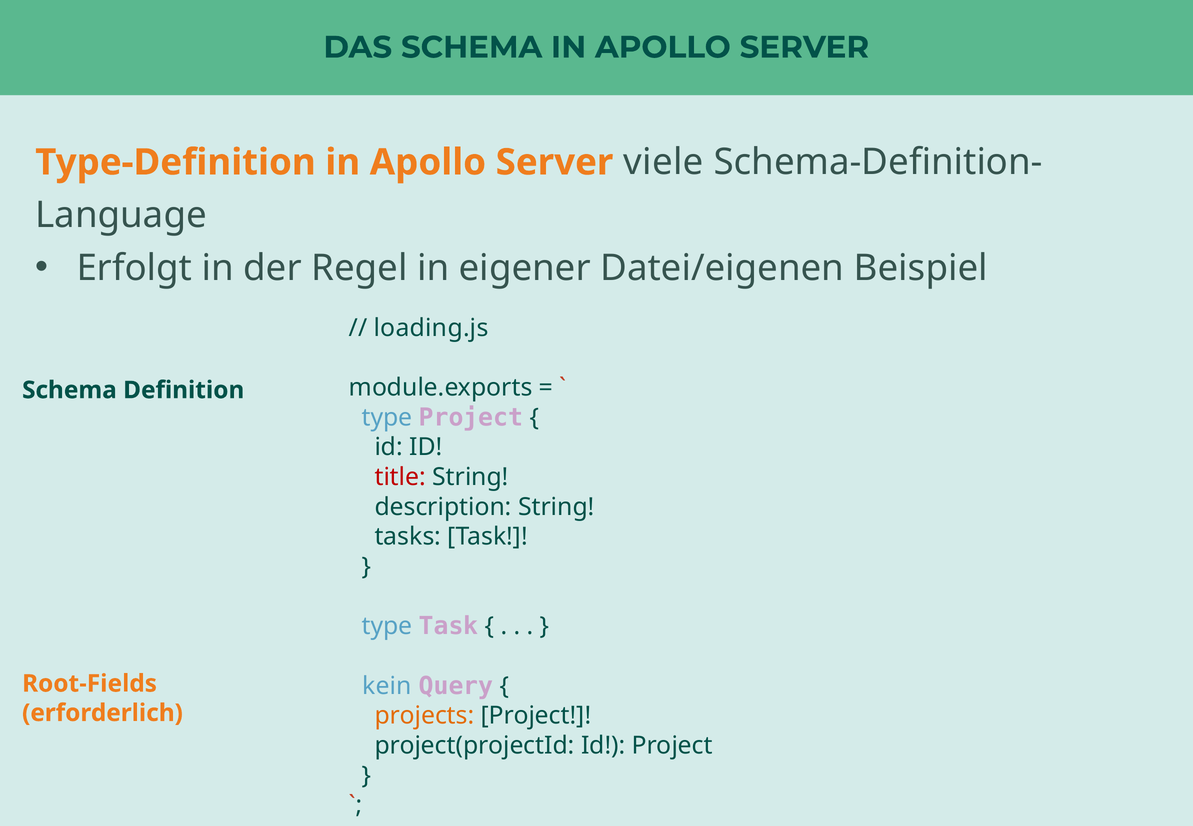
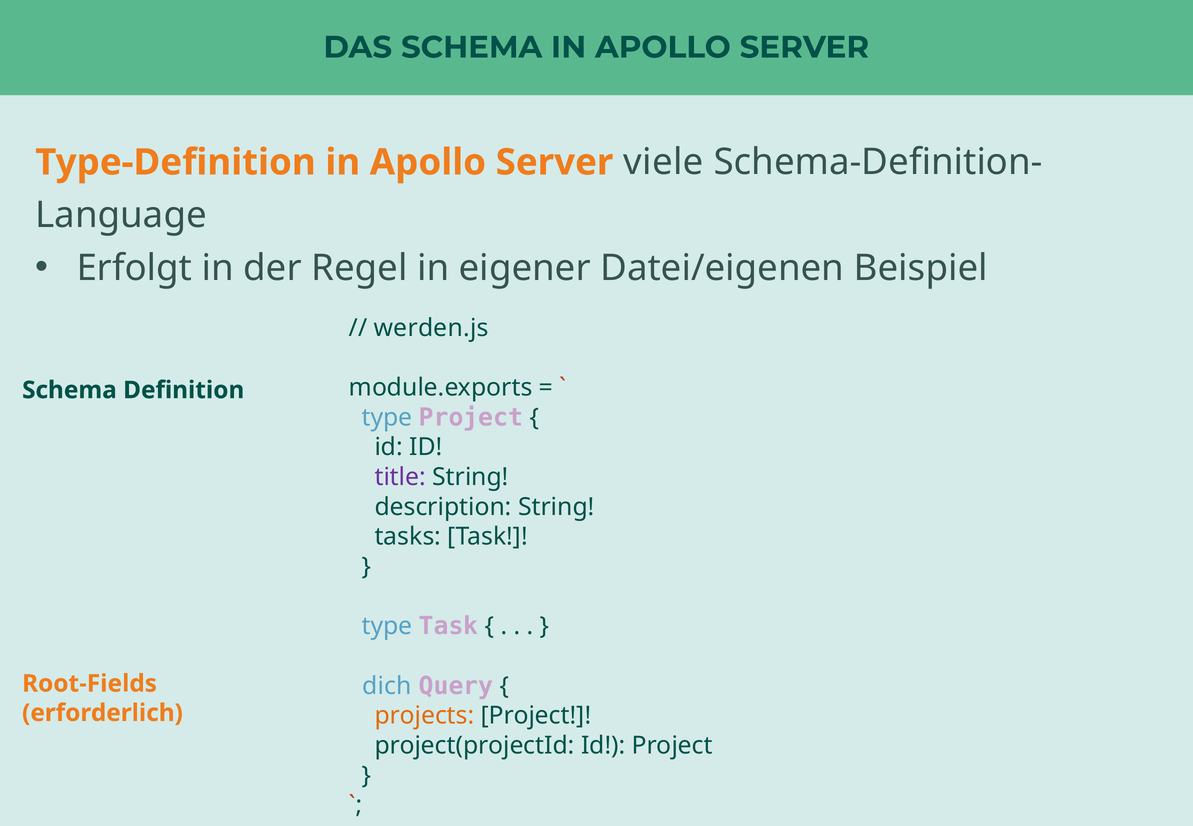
loading.js: loading.js -> werden.js (431, 328)
title colour: red -> purple (400, 477)
kein: kein -> dich (387, 686)
